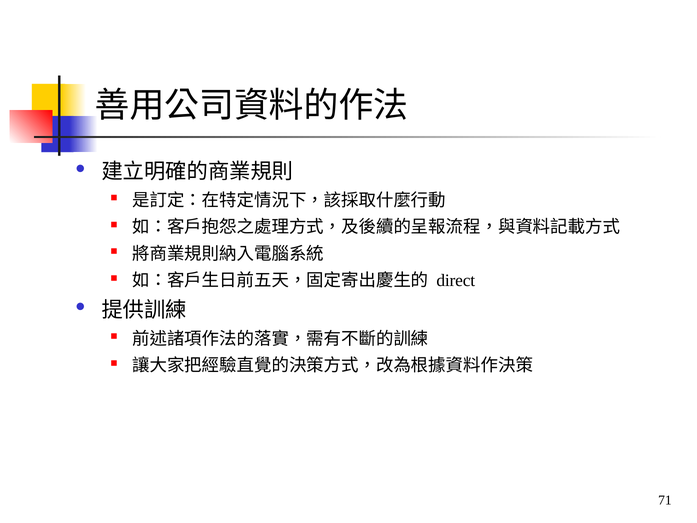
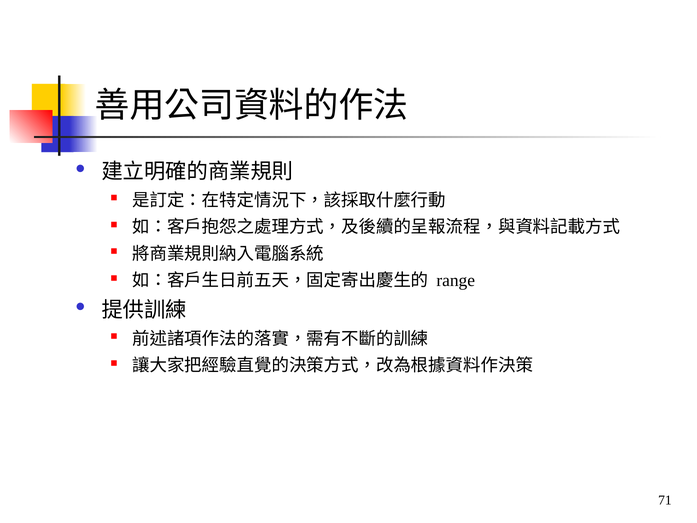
direct: direct -> range (456, 281)
